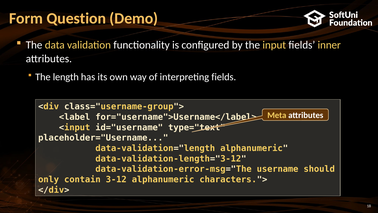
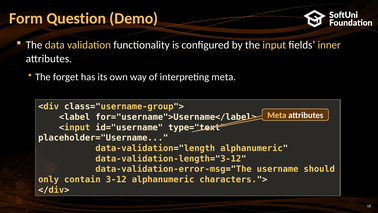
length: length -> forget (66, 77)
interpreting fields: fields -> meta (224, 77)
